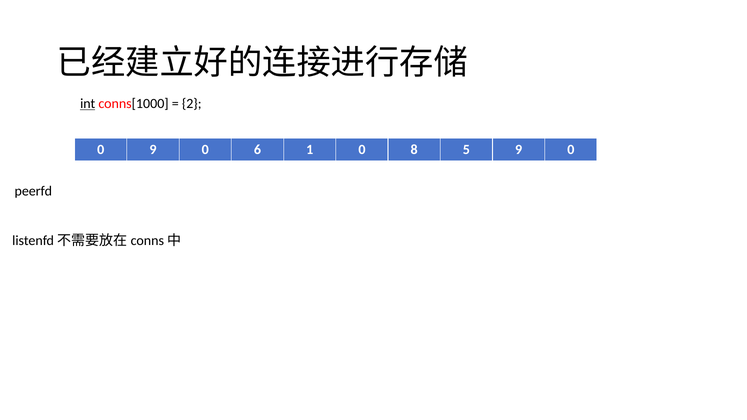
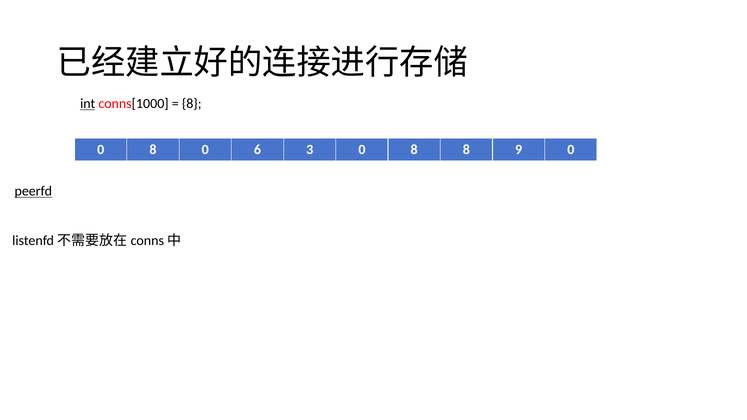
2: 2 -> 8 (192, 104)
9: 9 -> 8 (153, 150)
1: 1 -> 3 (310, 150)
8 5: 5 -> 8 (466, 150)
peerfd underline: none -> present (33, 191)
